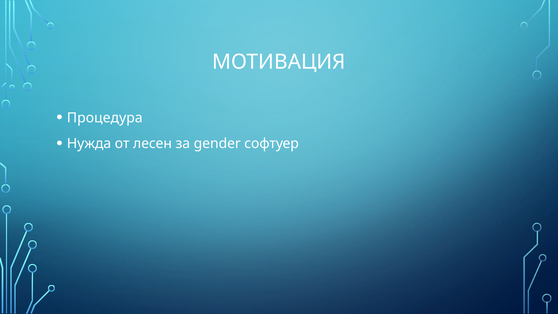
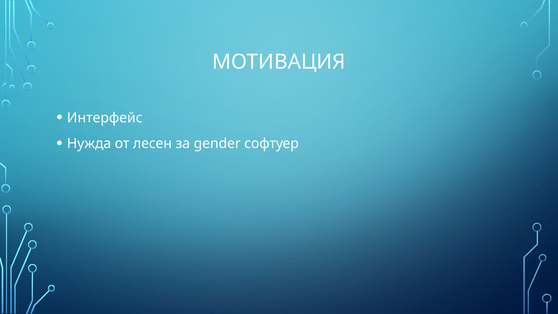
Процедура: Процедура -> Интерфейс (105, 118)
